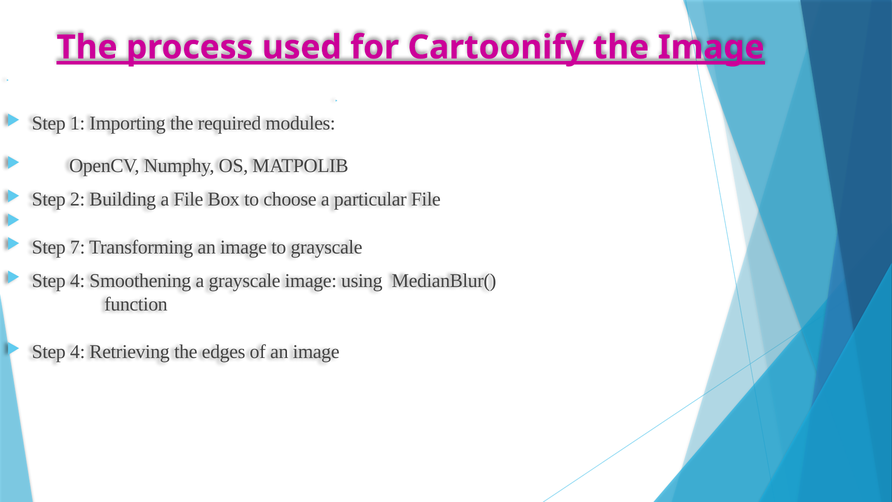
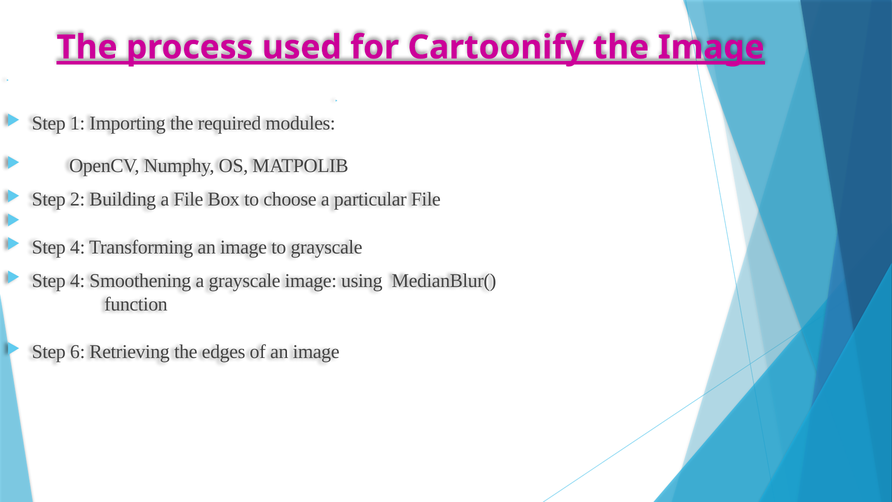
7: 7 -> 4 (78, 247)
4: 4 -> 6 (78, 352)
